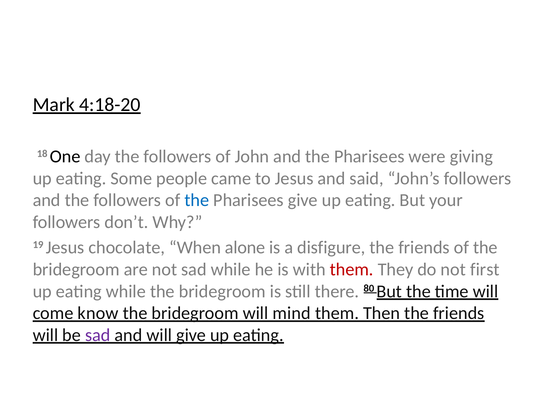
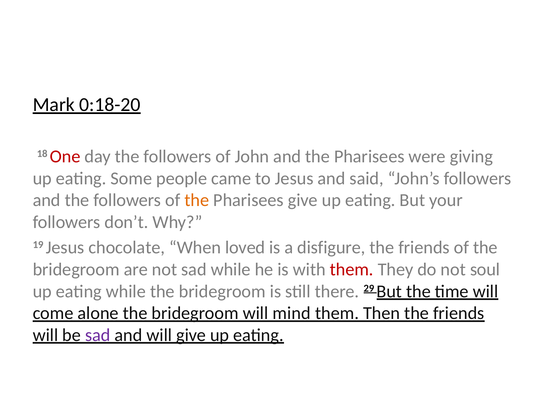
4:18-20: 4:18-20 -> 0:18-20 (110, 105)
One colour: black -> red (65, 156)
the colour: blue -> orange (197, 200)
alone: alone -> loved (245, 247)
first: first -> soul (485, 269)
80: 80 -> 29 (369, 288)
know: know -> alone (98, 313)
